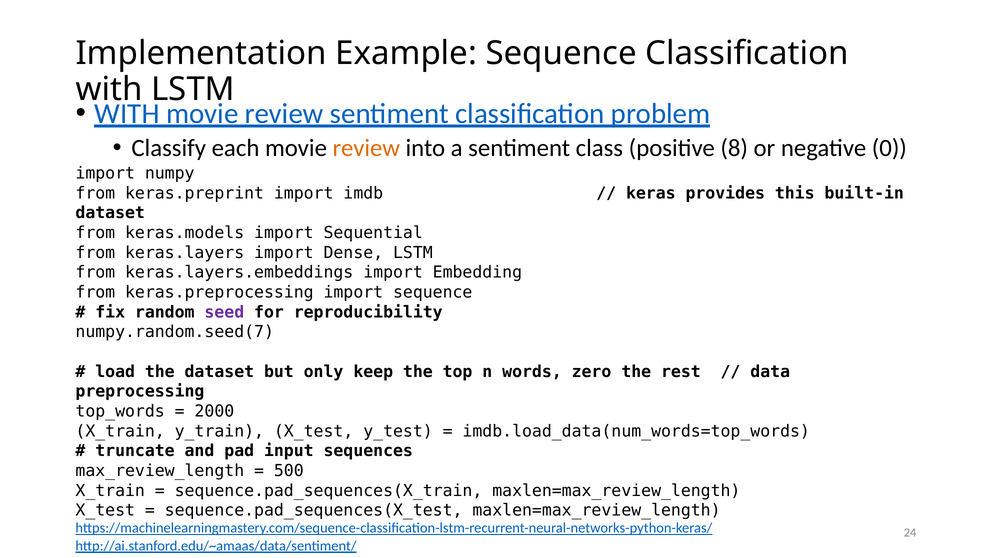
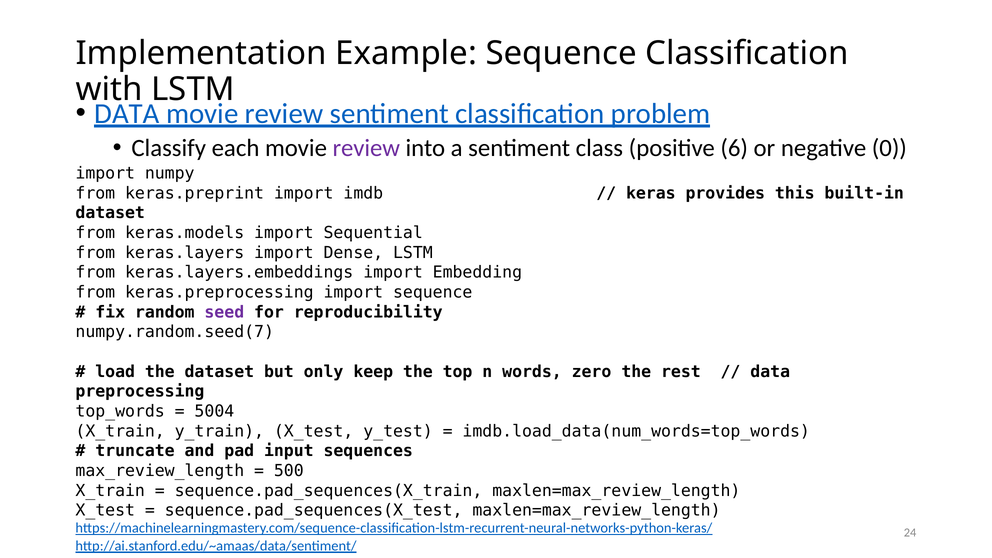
WITH: WITH -> DATA (127, 114)
review colour: orange -> purple (366, 148)
8: 8 -> 6 (734, 148)
2000: 2000 -> 5004 (214, 411)
